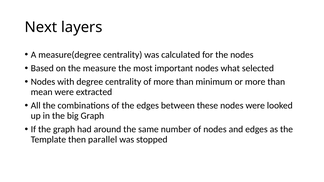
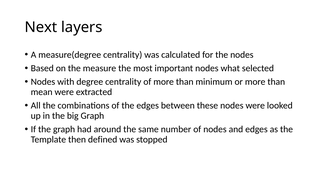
parallel: parallel -> defined (103, 140)
